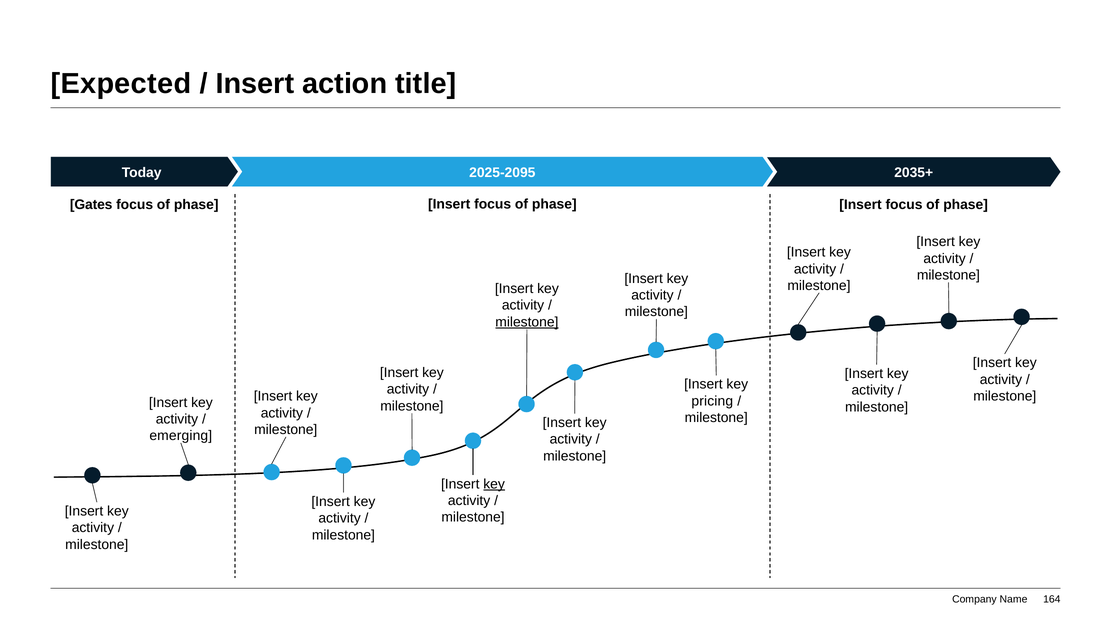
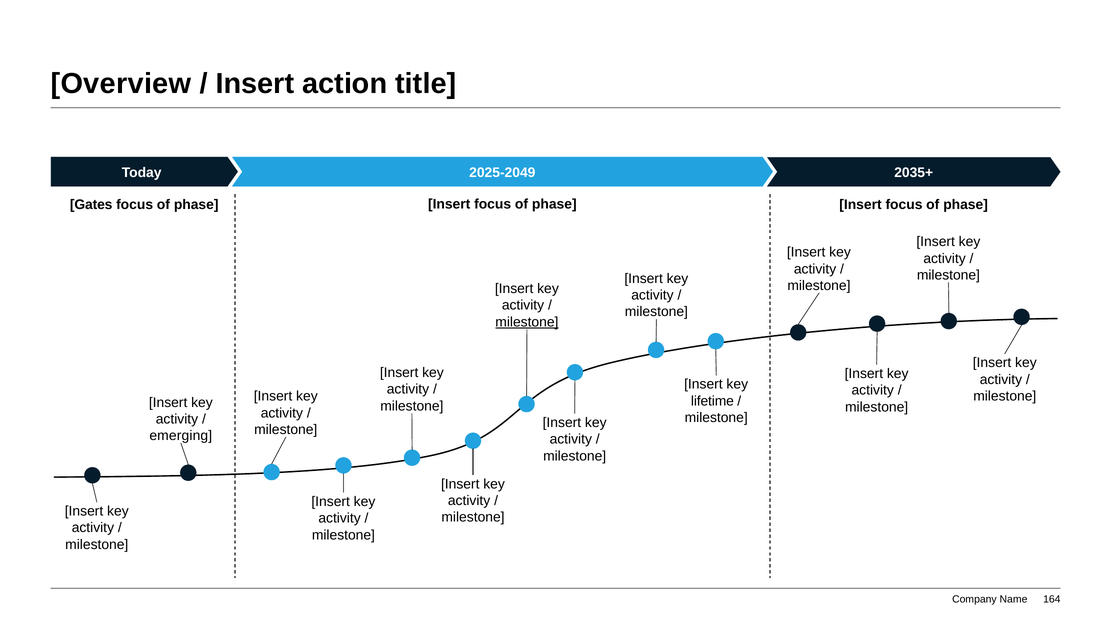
Expected: Expected -> Overview (121, 84)
2025-2095: 2025-2095 -> 2025-2049 (502, 173)
pricing: pricing -> lifetime (712, 401)
key underline: present -> none (494, 484)
